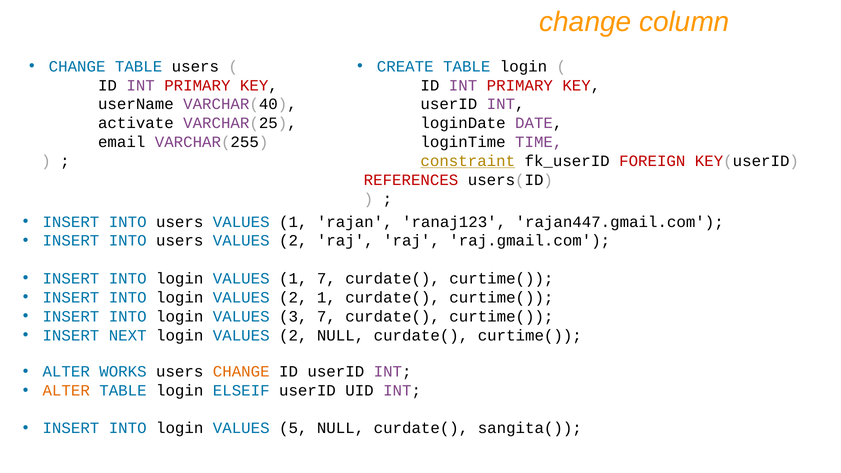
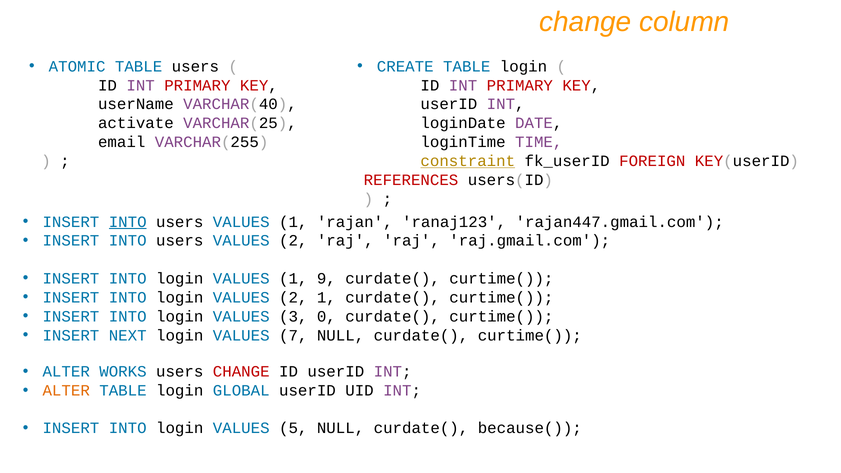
CHANGE: CHANGE -> ATOMIC (77, 66)
INTO underline: none -> present (128, 222)
1 7: 7 -> 9 (326, 279)
3 7: 7 -> 0 (326, 316)
2: 2 -> 7 (293, 335)
CHANGE colour: orange -> red (241, 372)
ELSEIF: ELSEIF -> GLOBAL (241, 391)
sangita(: sangita( -> because( (530, 428)
